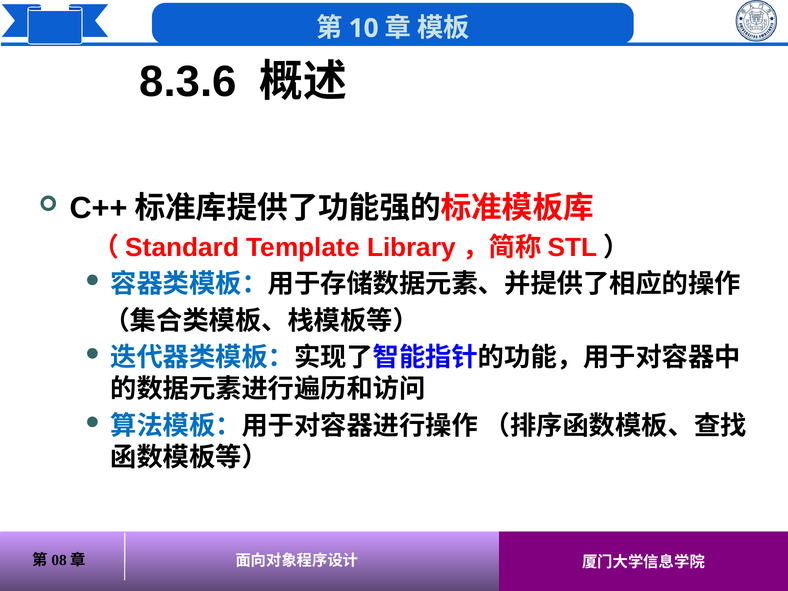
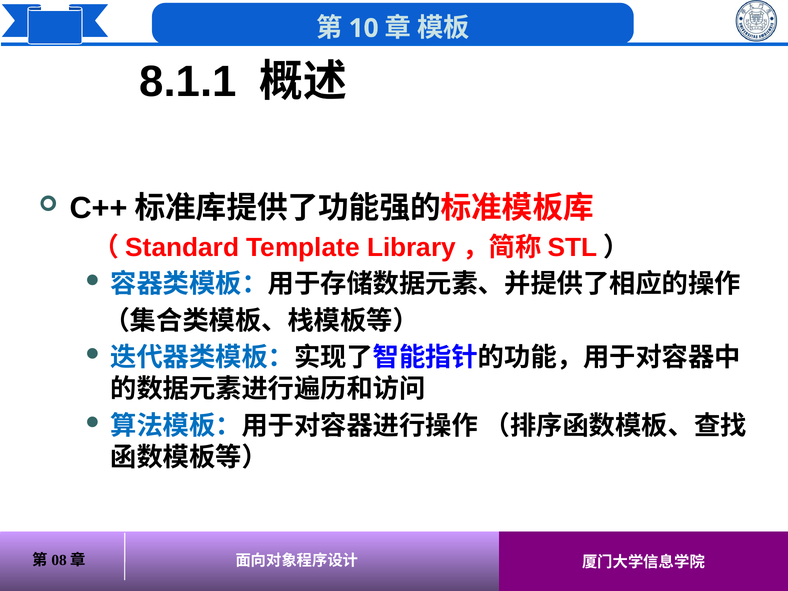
8.3.6: 8.3.6 -> 8.1.1 (188, 82)
